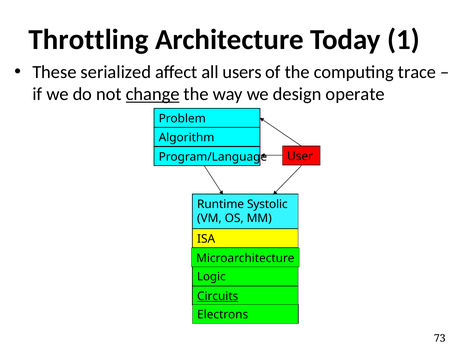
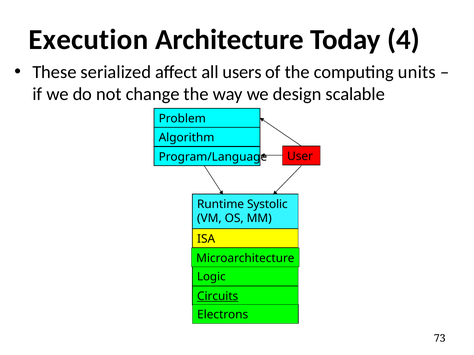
Throttling: Throttling -> Execution (88, 40)
1: 1 -> 4 (404, 40)
trace: trace -> units (417, 72)
change underline: present -> none (153, 94)
operate: operate -> scalable (355, 94)
